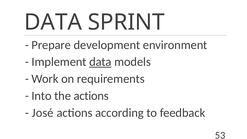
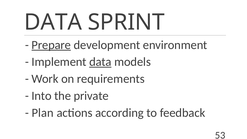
Prepare underline: none -> present (51, 45)
the actions: actions -> private (91, 96)
José: José -> Plan (43, 113)
